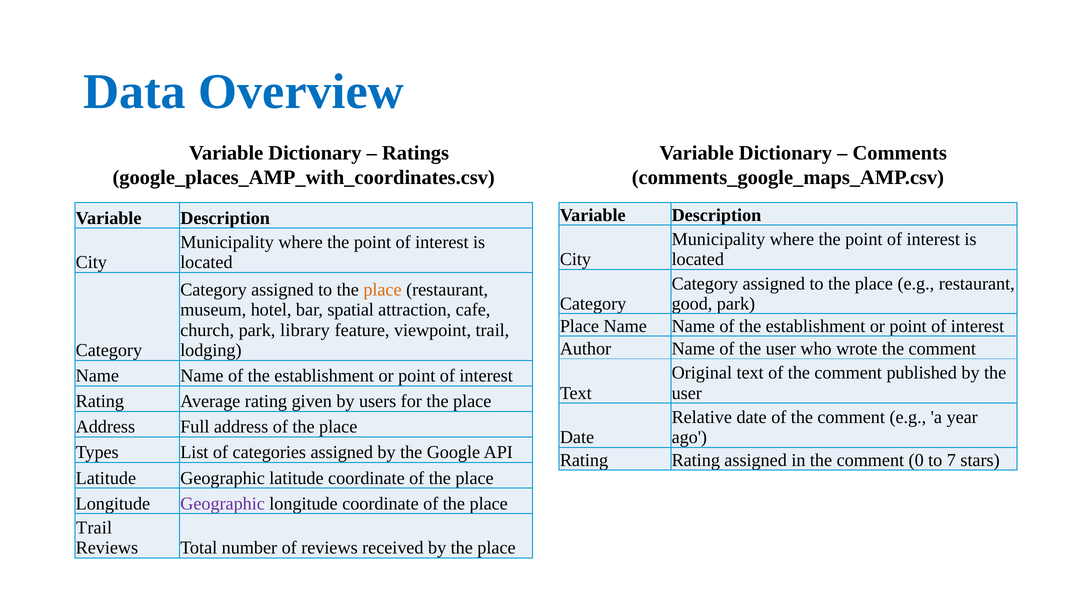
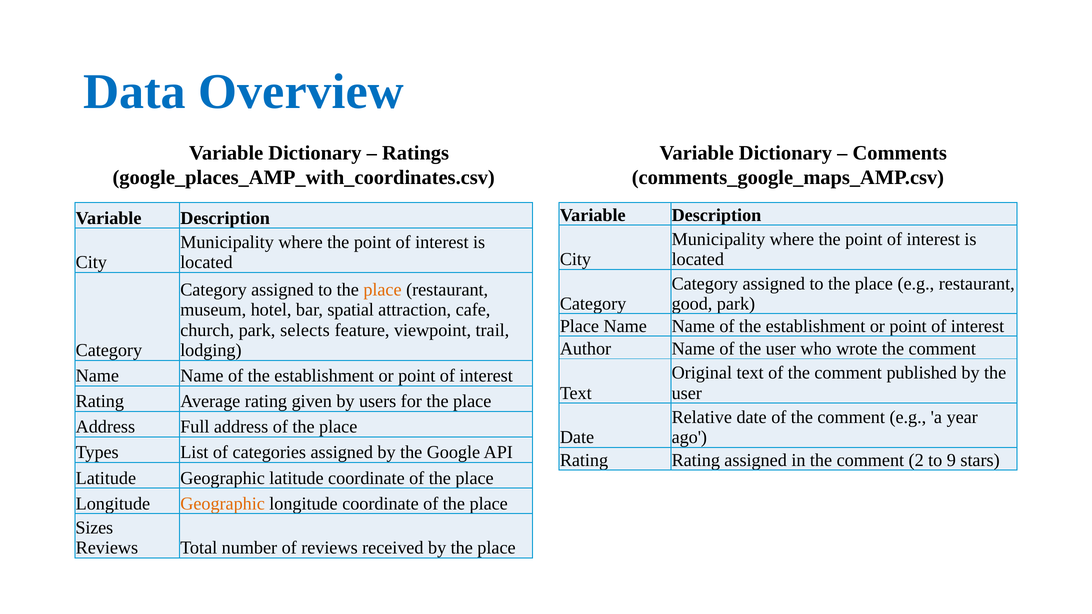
library: library -> selects (305, 330)
0: 0 -> 2 (916, 460)
7: 7 -> 9 (951, 460)
Geographic colour: purple -> orange (223, 504)
Trail: Trail -> Sizes (94, 528)
